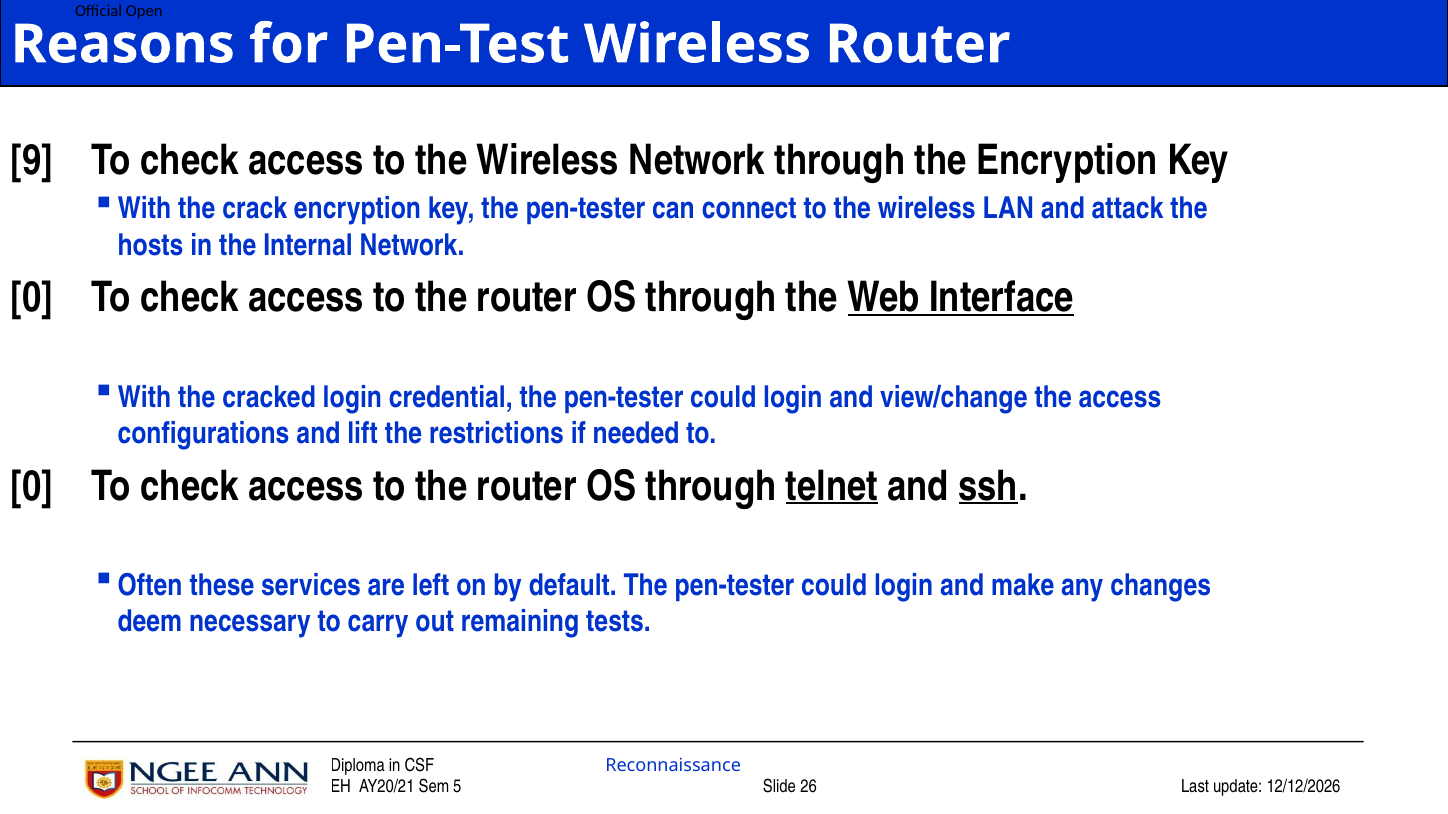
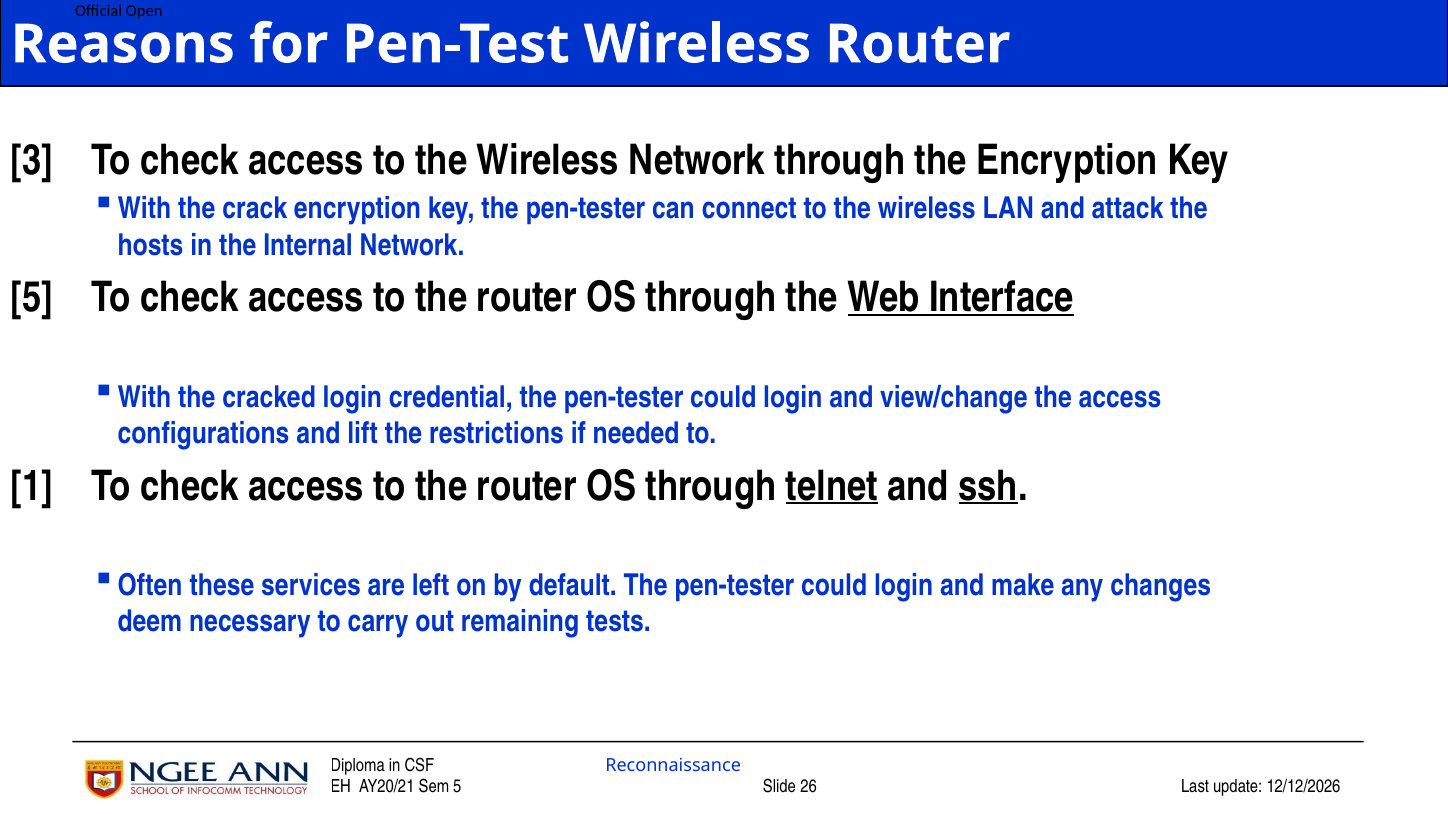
9: 9 -> 3 (32, 160)
0: 0 -> 5 (32, 298)
0: 0 -> 1 (32, 486)
